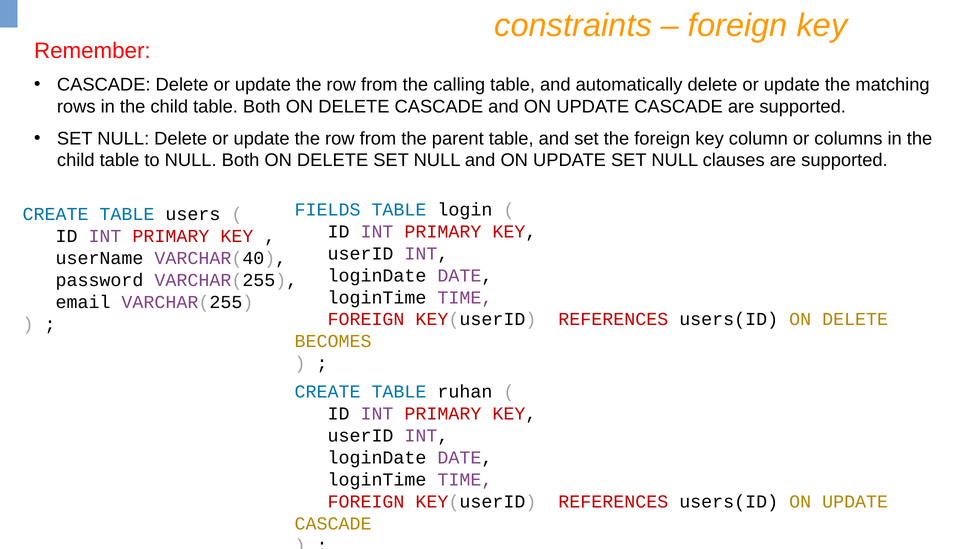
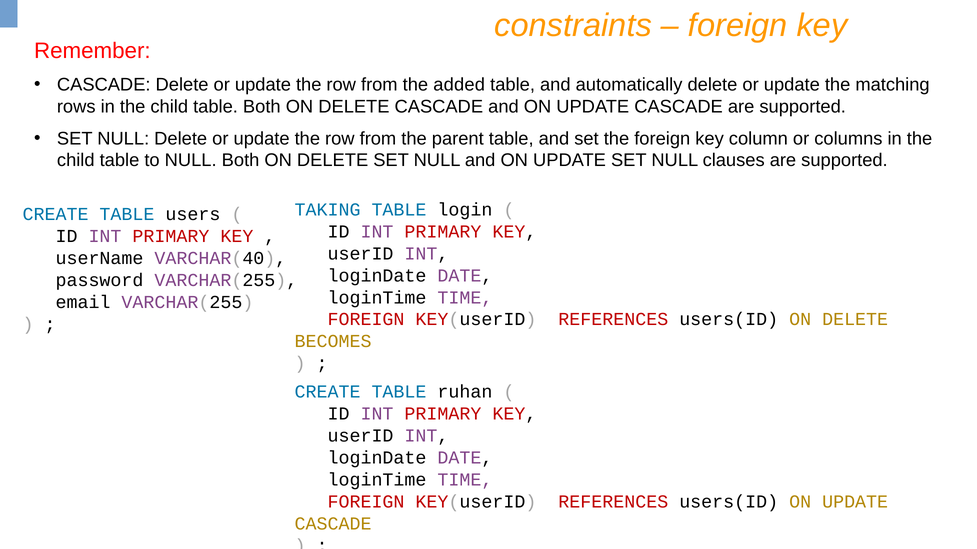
calling: calling -> added (459, 85)
FIELDS: FIELDS -> TAKING (328, 210)
